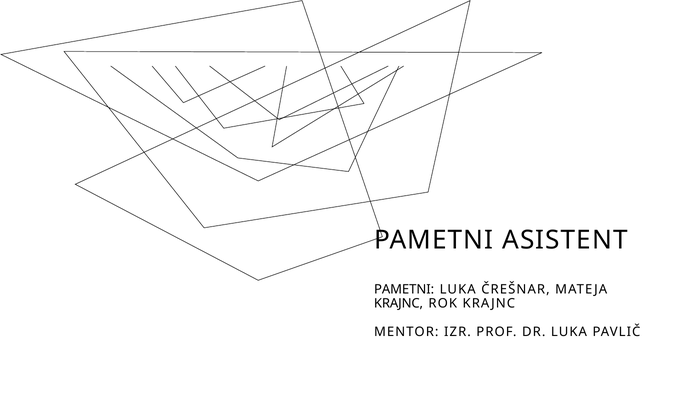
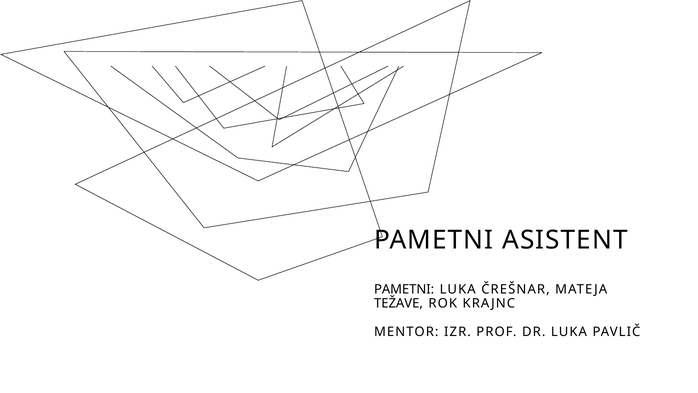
KRAJNC: KRAJNC -> TEŽAVE (398, 303)
